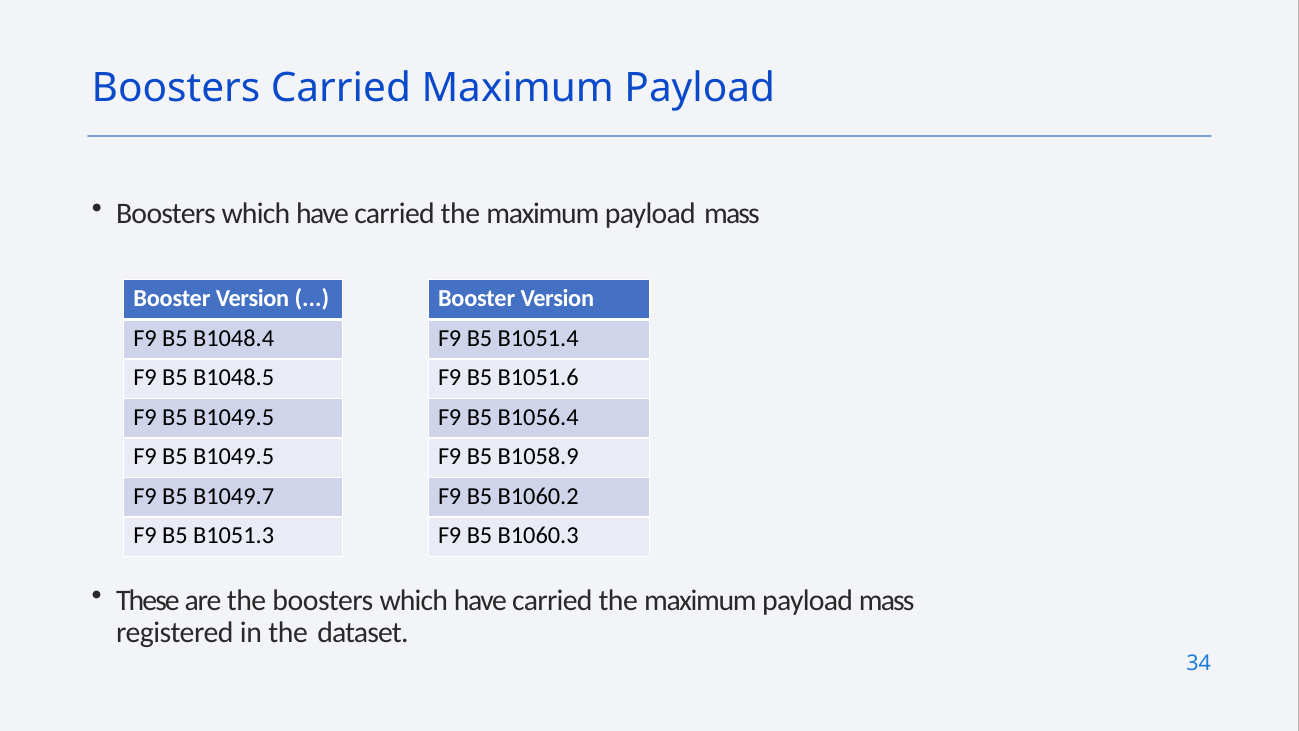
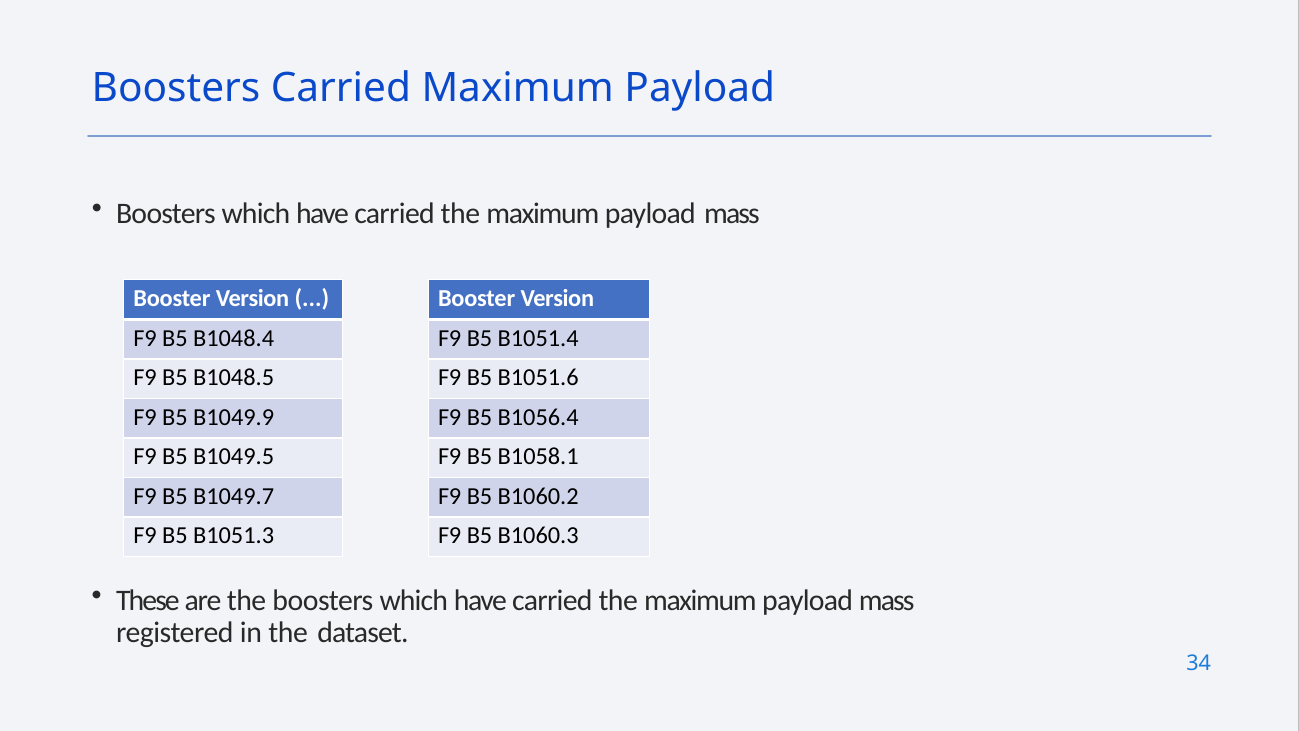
B1049.5: B1049.5 -> B1049.9 (234, 417)
B1058.9: B1058.9 -> B1058.1 (538, 457)
